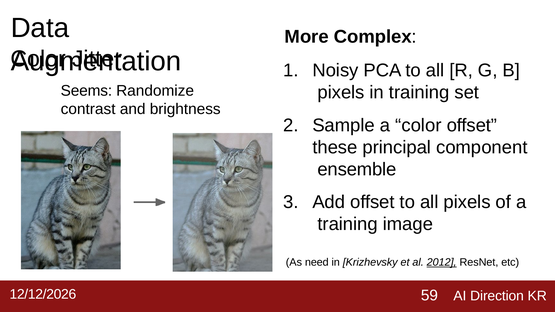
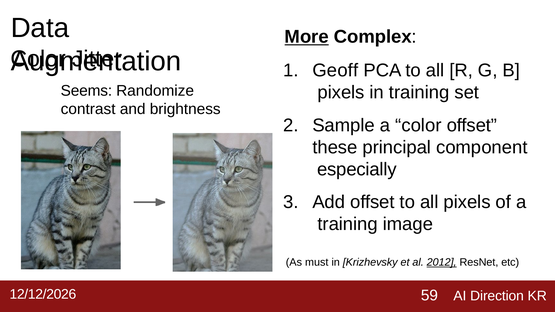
More underline: none -> present (307, 37)
Noisy: Noisy -> Geoff (335, 71)
ensemble: ensemble -> especially (357, 169)
need: need -> must (317, 263)
